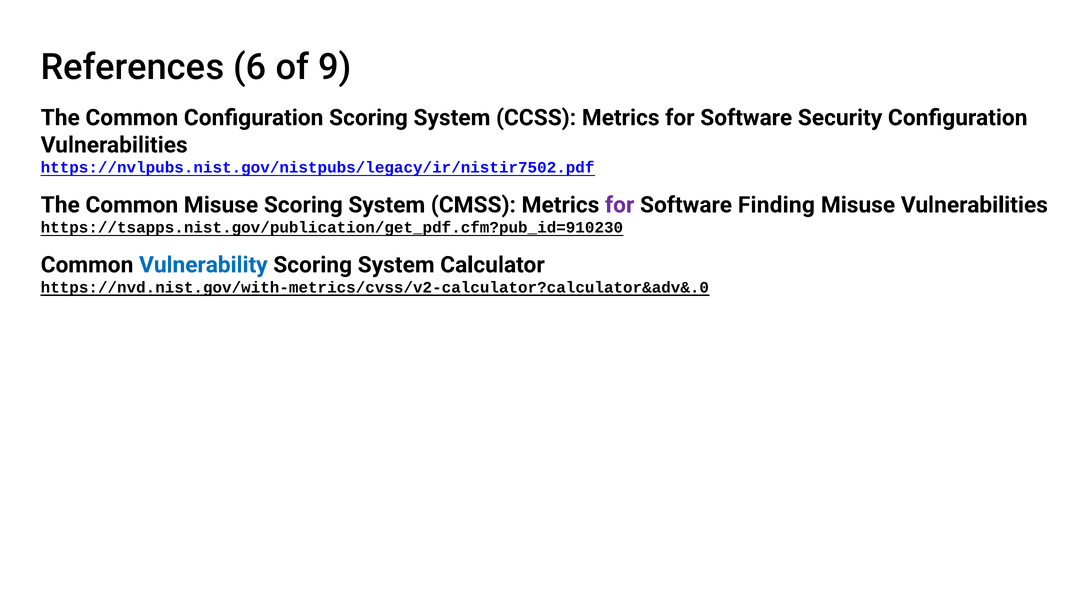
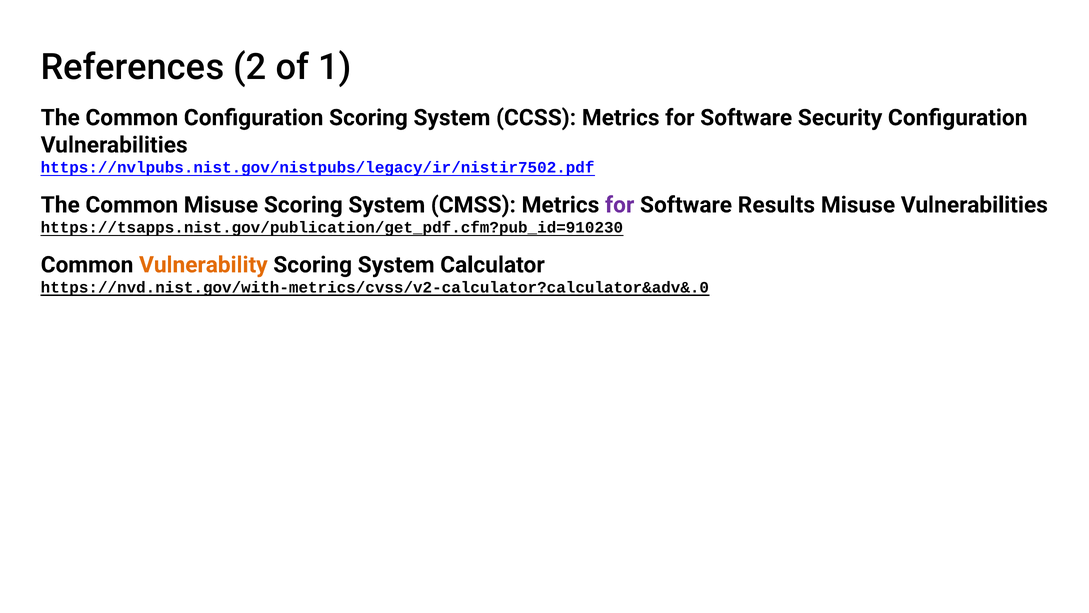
6: 6 -> 2 (250, 67)
9: 9 -> 1 (335, 67)
Finding: Finding -> Results (776, 205)
Vulnerability colour: blue -> orange (203, 265)
